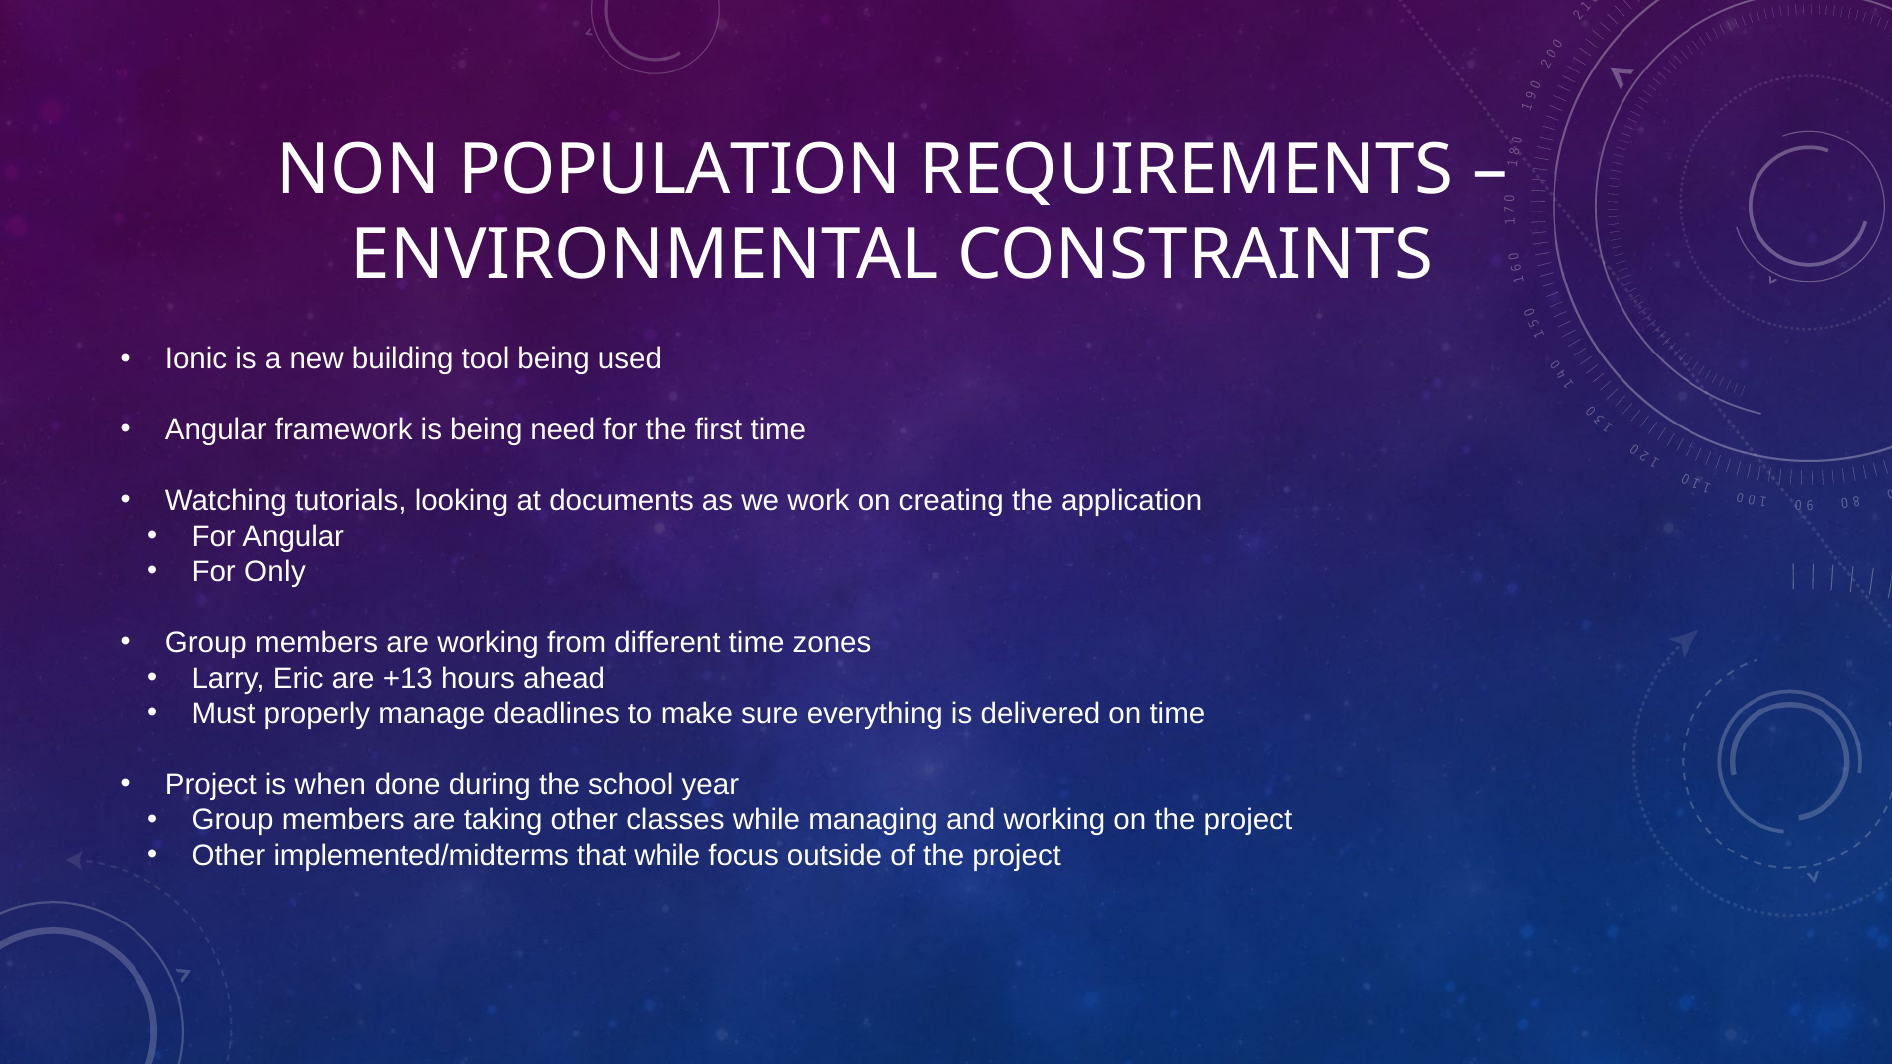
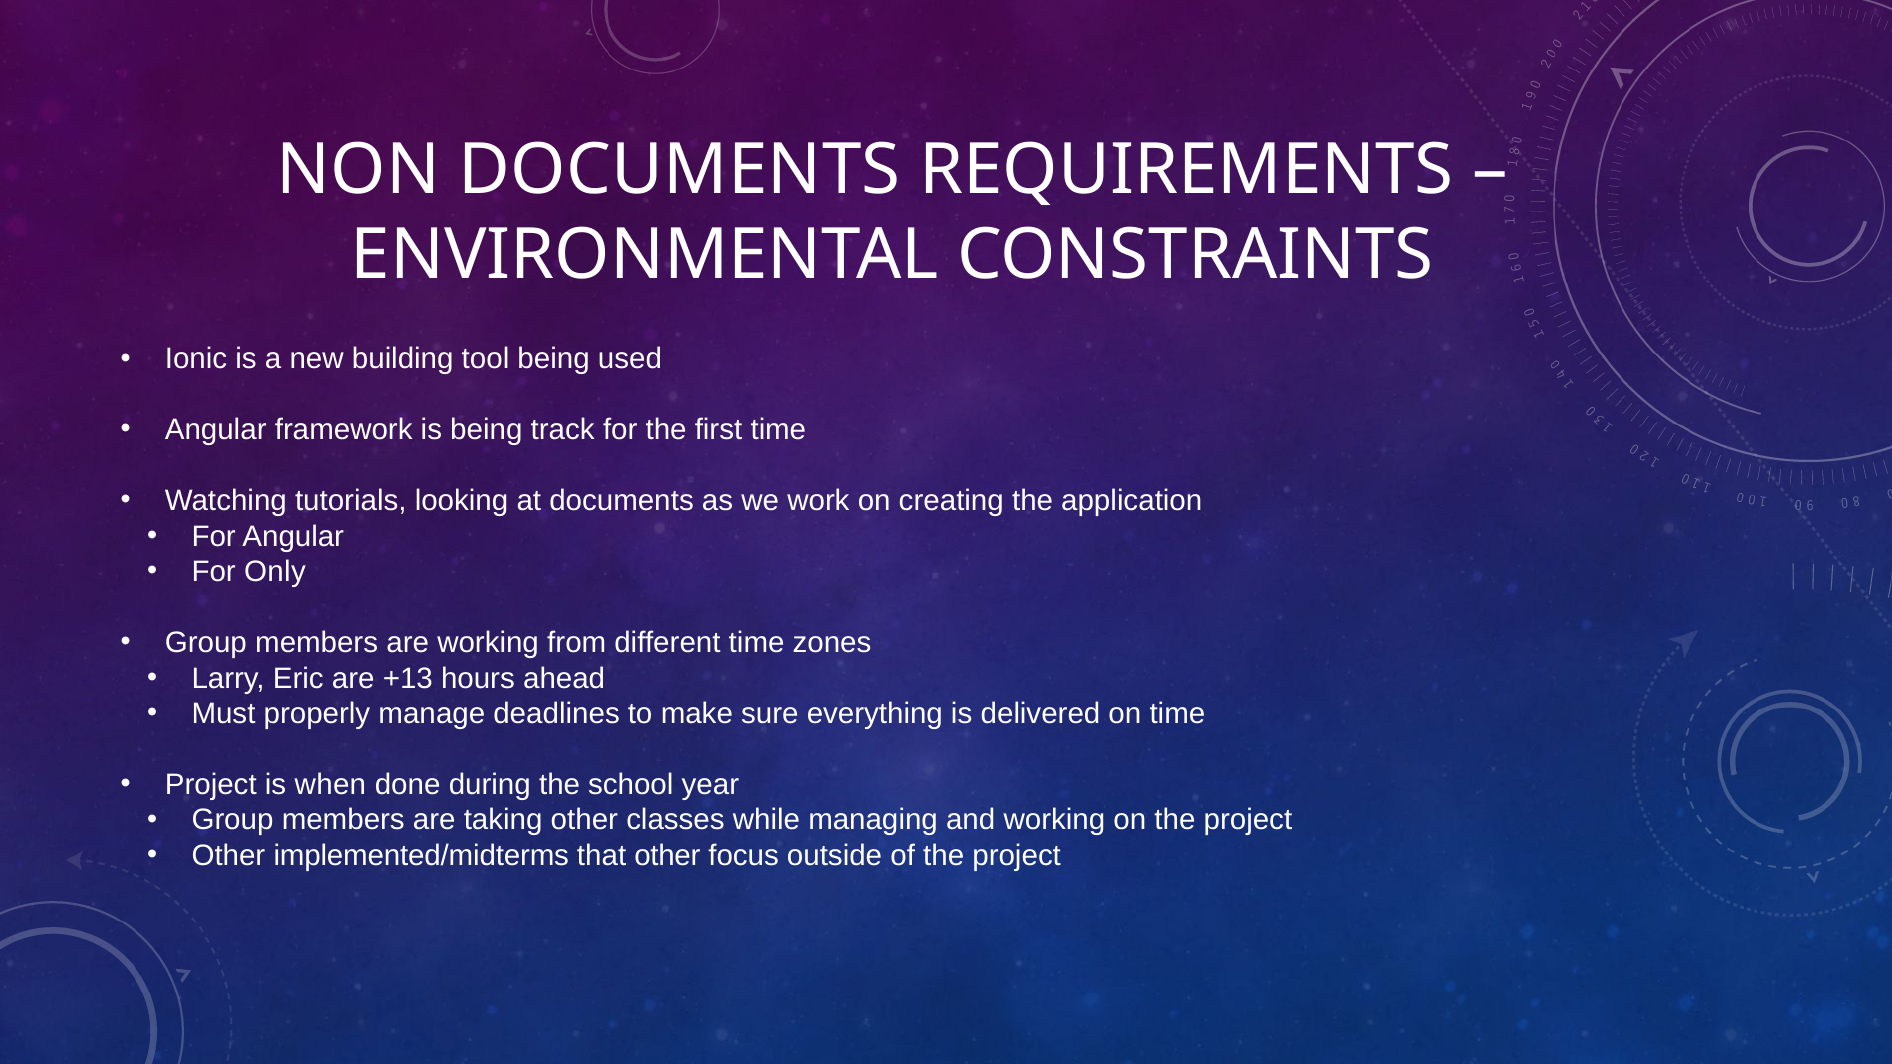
NON POPULATION: POPULATION -> DOCUMENTS (680, 170)
need: need -> track (563, 430)
that while: while -> other (667, 856)
